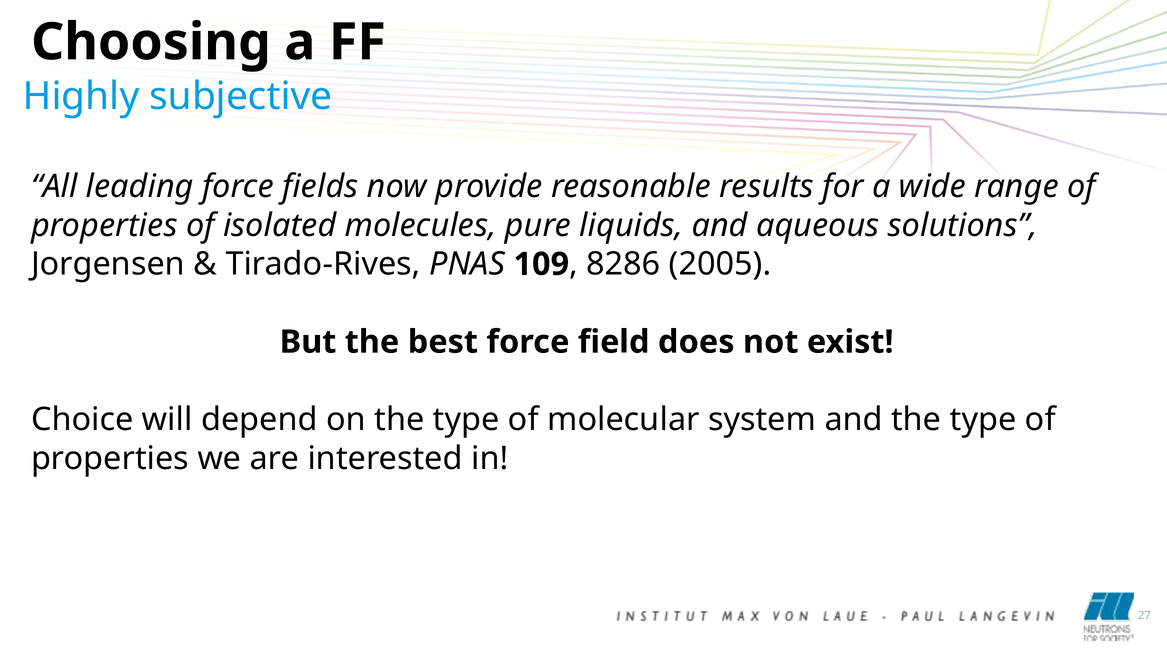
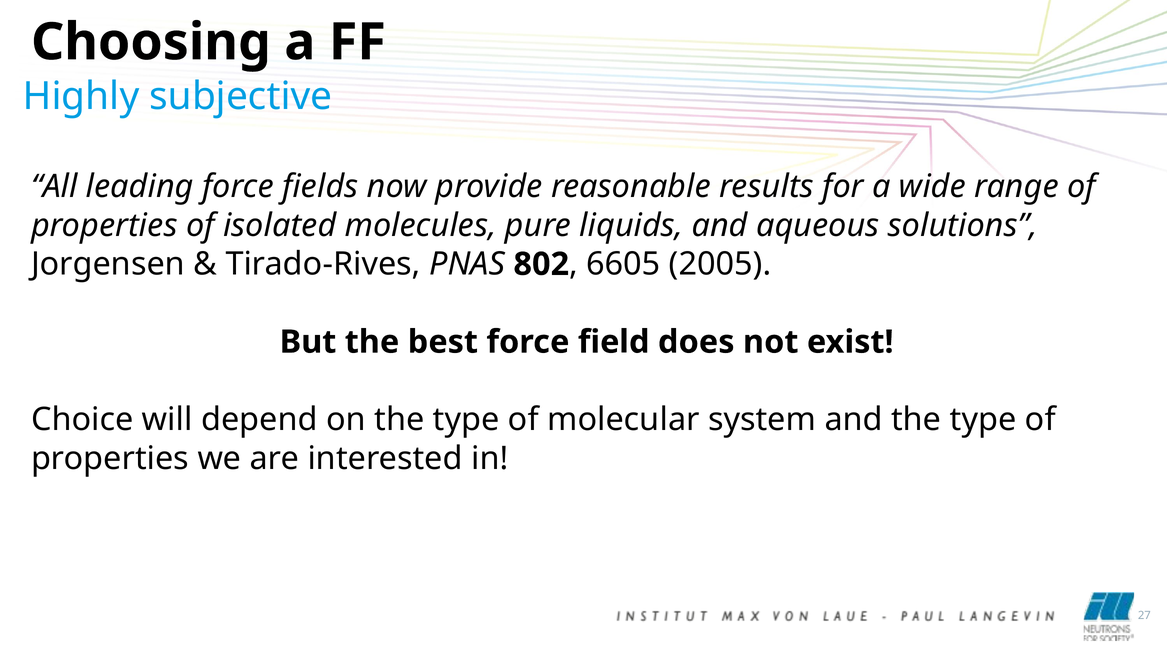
109: 109 -> 802 (541, 264)
8286: 8286 -> 6605 (623, 264)
